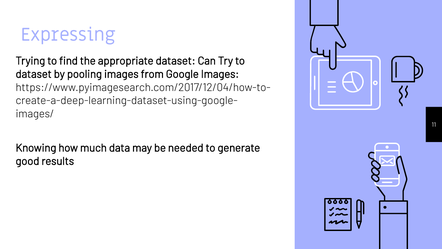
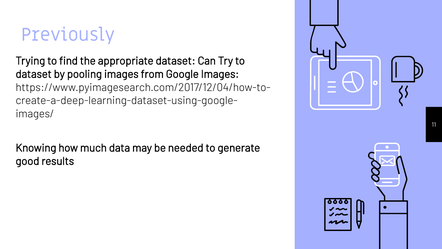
Expressing: Expressing -> Previously (68, 35)
